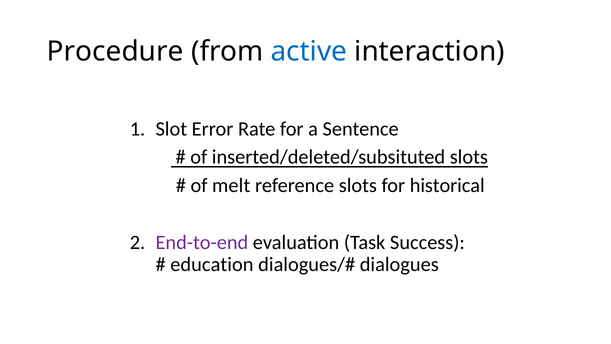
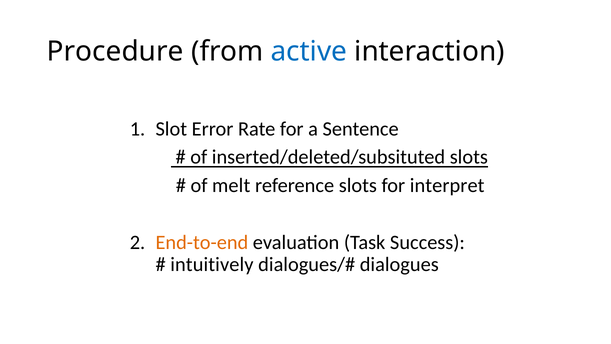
historical: historical -> interpret (447, 185)
End-to-end colour: purple -> orange (202, 242)
education: education -> intuitively (212, 264)
